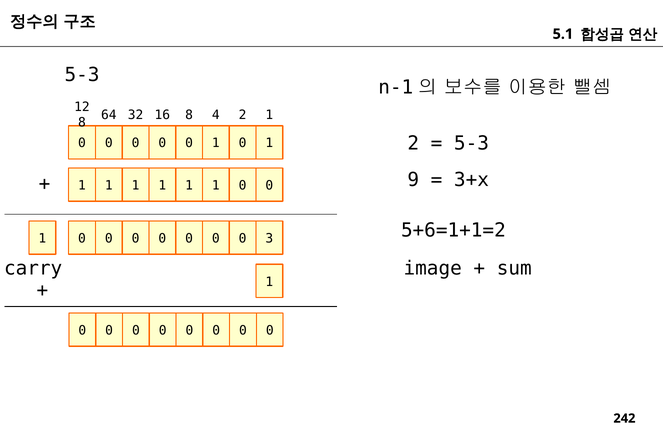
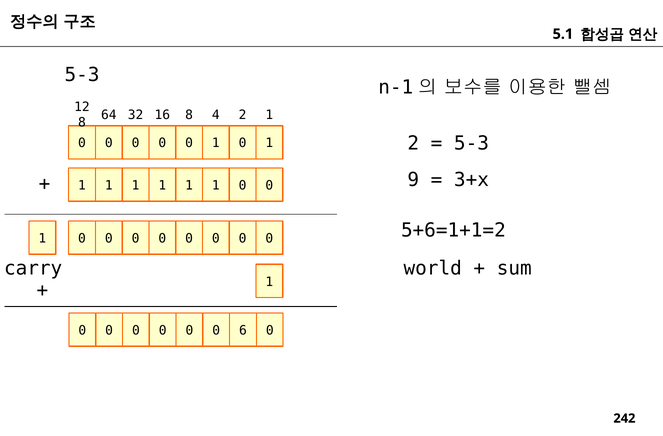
3: 3 -> 0 (269, 238)
image: image -> world (433, 268)
0: 0 -> 6 (243, 330)
